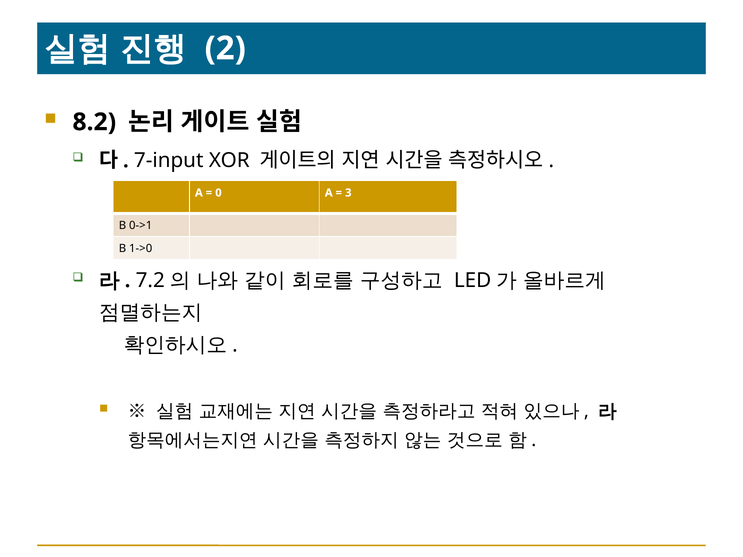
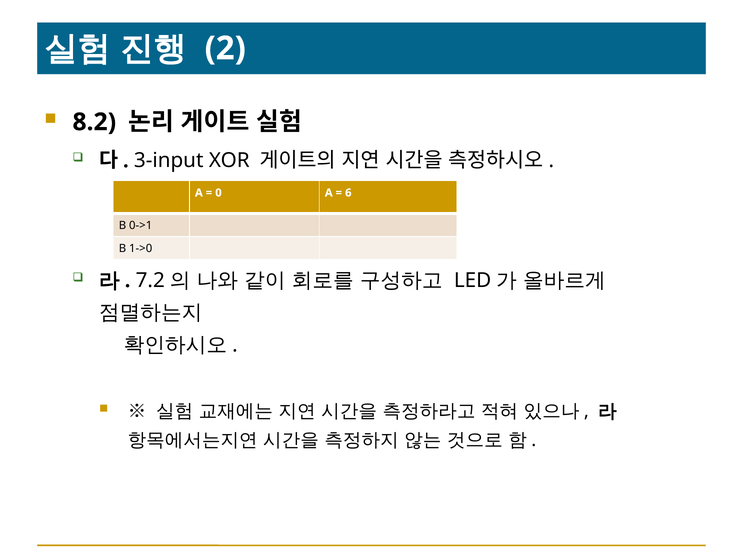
7-input: 7-input -> 3-input (169, 161)
3: 3 -> 6 (348, 193)
